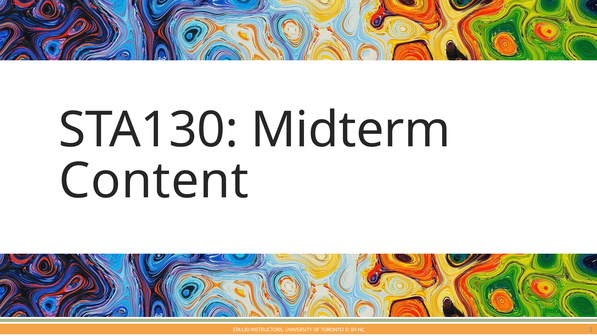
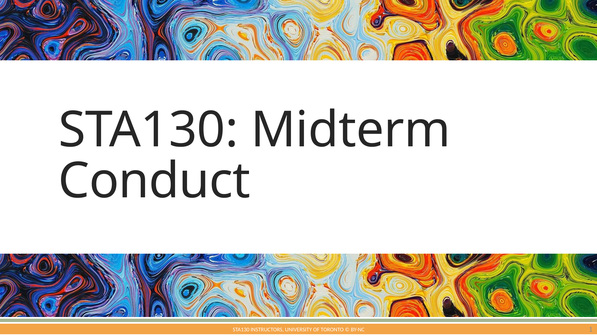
Content: Content -> Conduct (154, 181)
